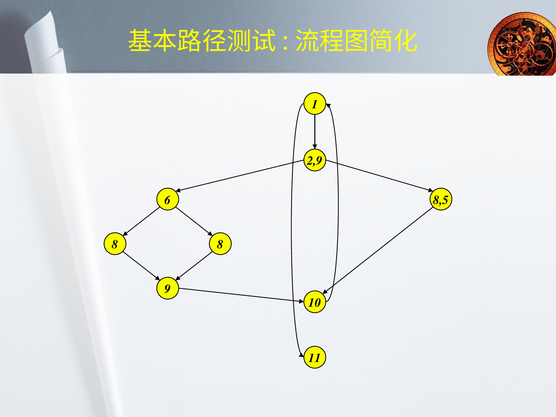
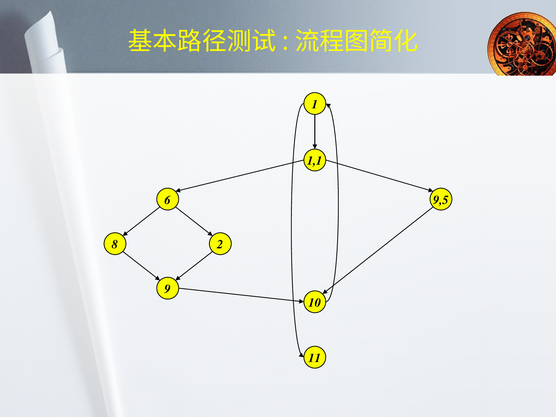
2,9: 2,9 -> 1,1 (315, 161)
8,5: 8,5 -> 9,5 (441, 200)
8 8: 8 -> 2 (220, 245)
